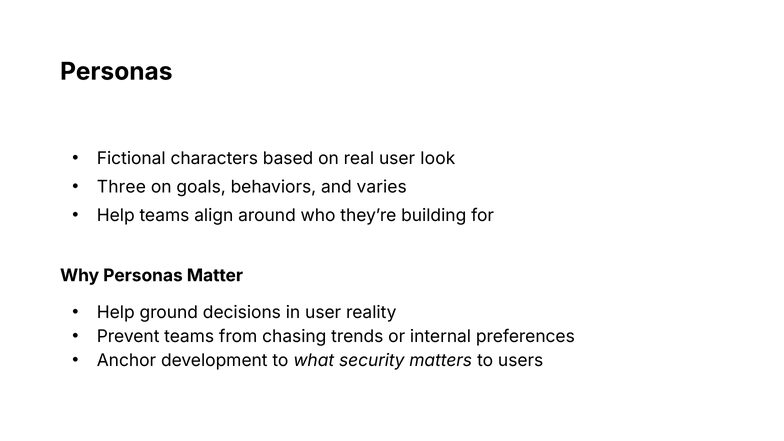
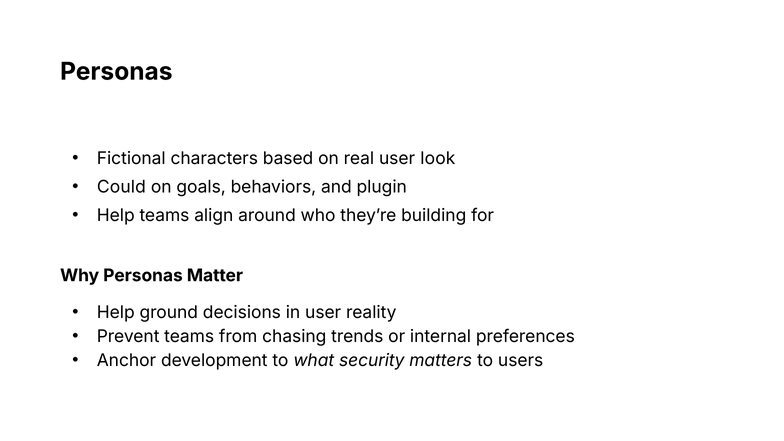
Three: Three -> Could (121, 187)
varies: varies -> plugin (382, 187)
